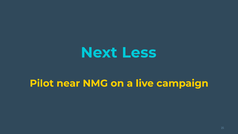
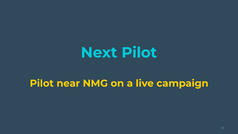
Next Less: Less -> Pilot (139, 53)
